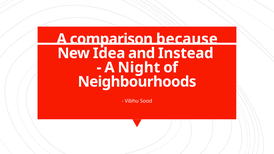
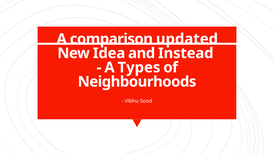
because: because -> updated (187, 39)
Night: Night -> Types (139, 68)
